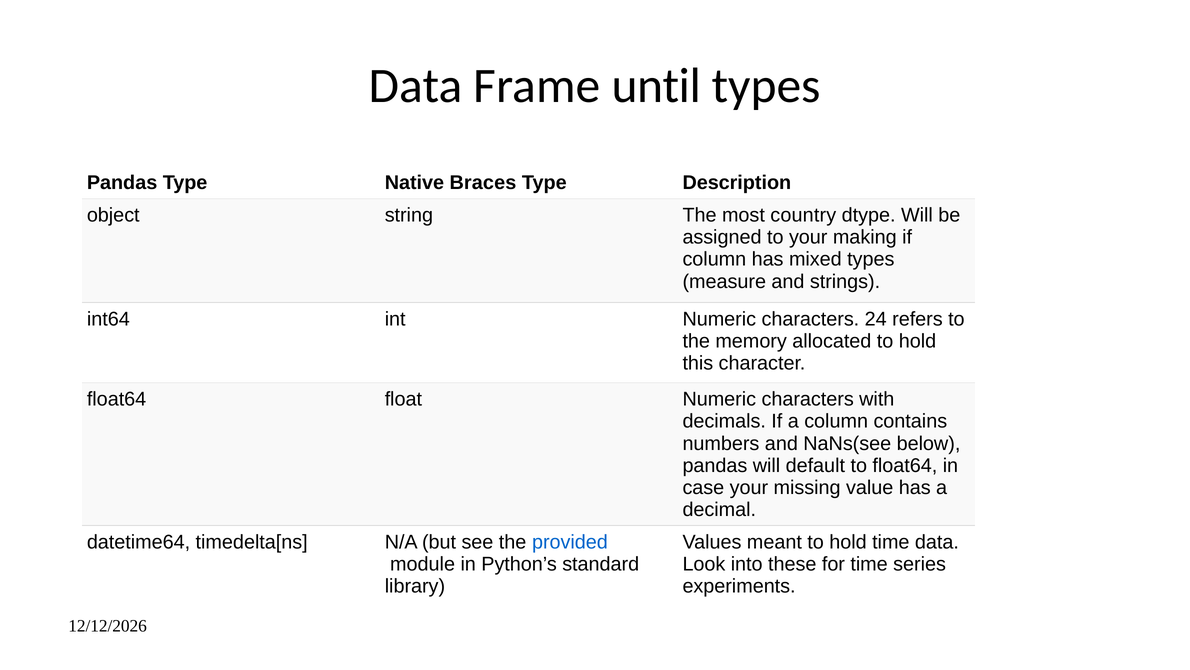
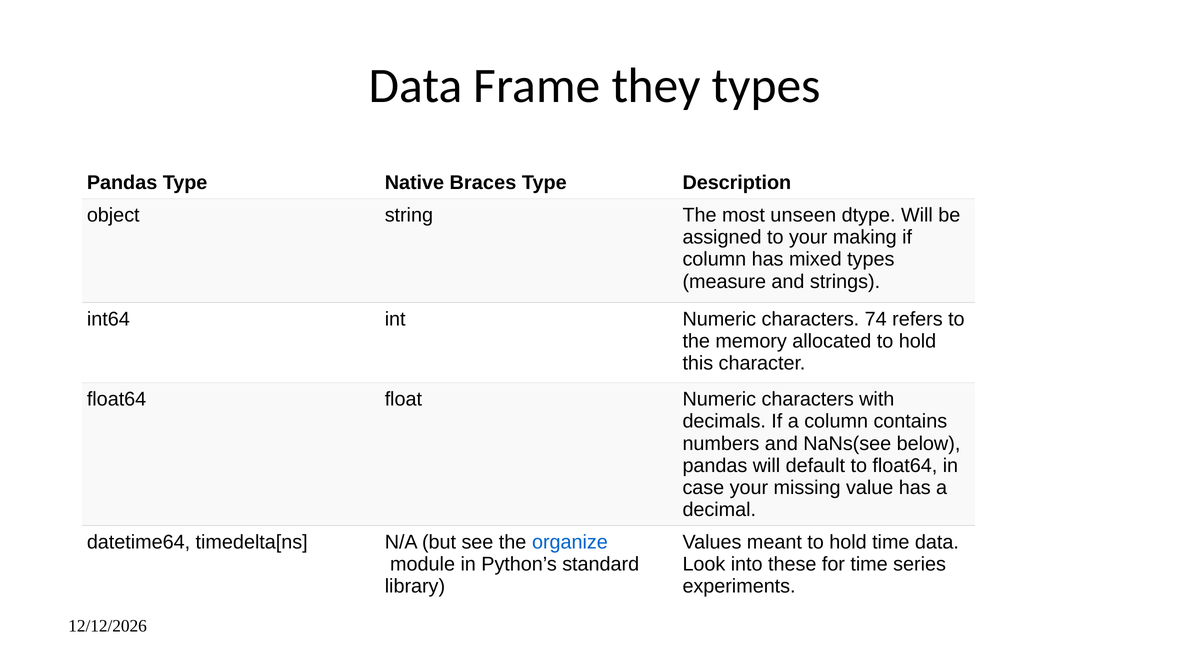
until: until -> they (656, 86)
country: country -> unseen (803, 215)
24: 24 -> 74 (876, 319)
provided: provided -> organize (570, 542)
